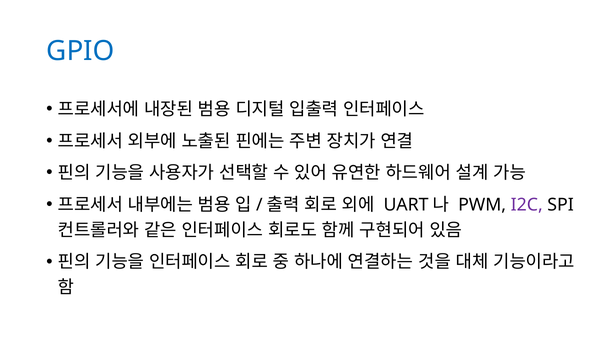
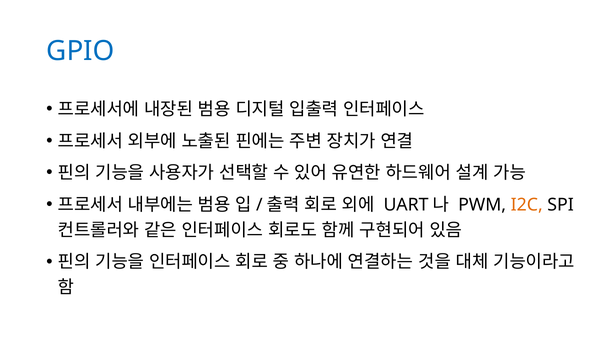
I2C colour: purple -> orange (527, 205)
